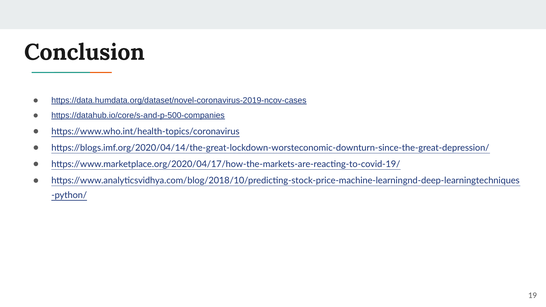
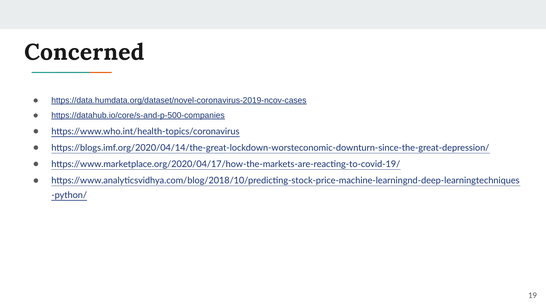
Conclusion: Conclusion -> Concerned (84, 52)
